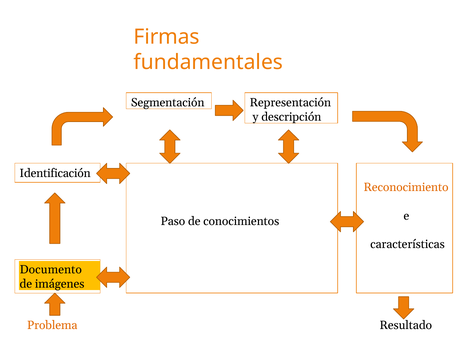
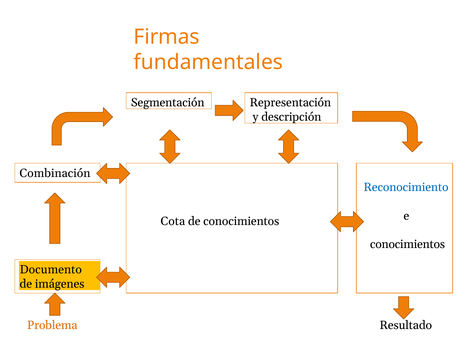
Identificación: Identificación -> Combinación (55, 173)
Reconocimiento colour: orange -> blue (406, 188)
Paso: Paso -> Cota (173, 222)
características: características -> conocimientos (408, 245)
